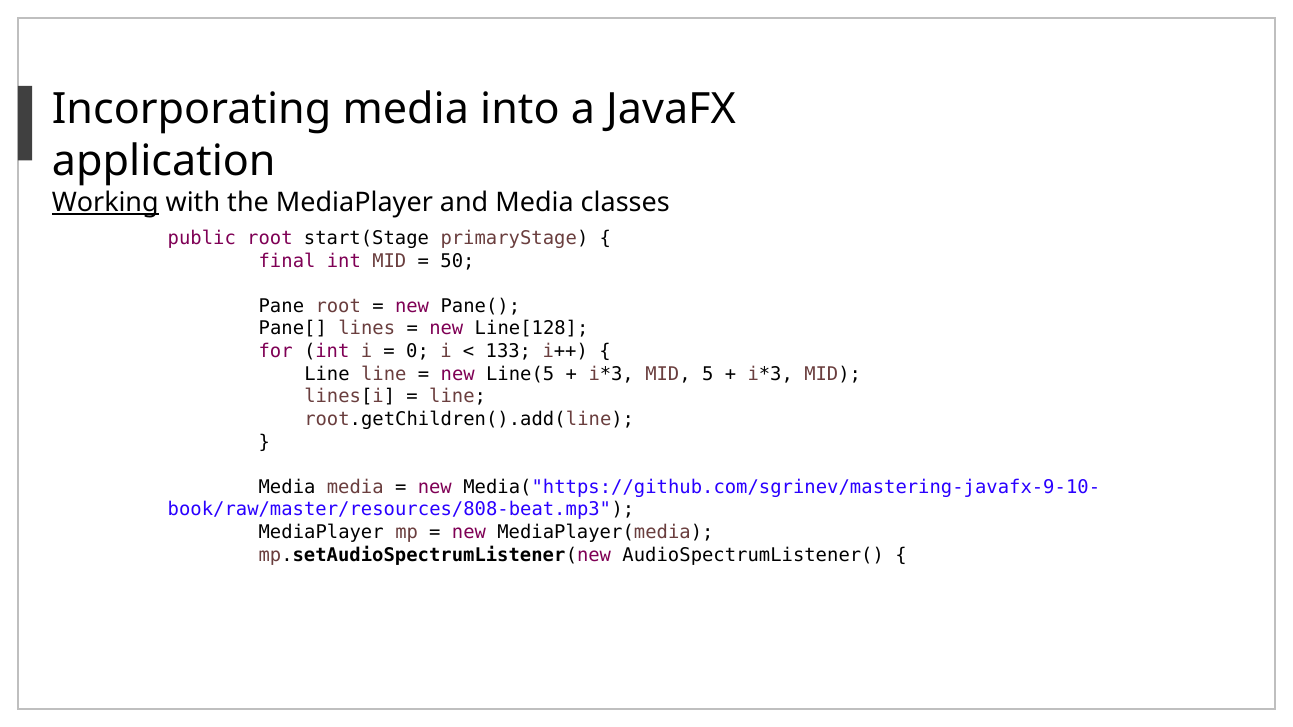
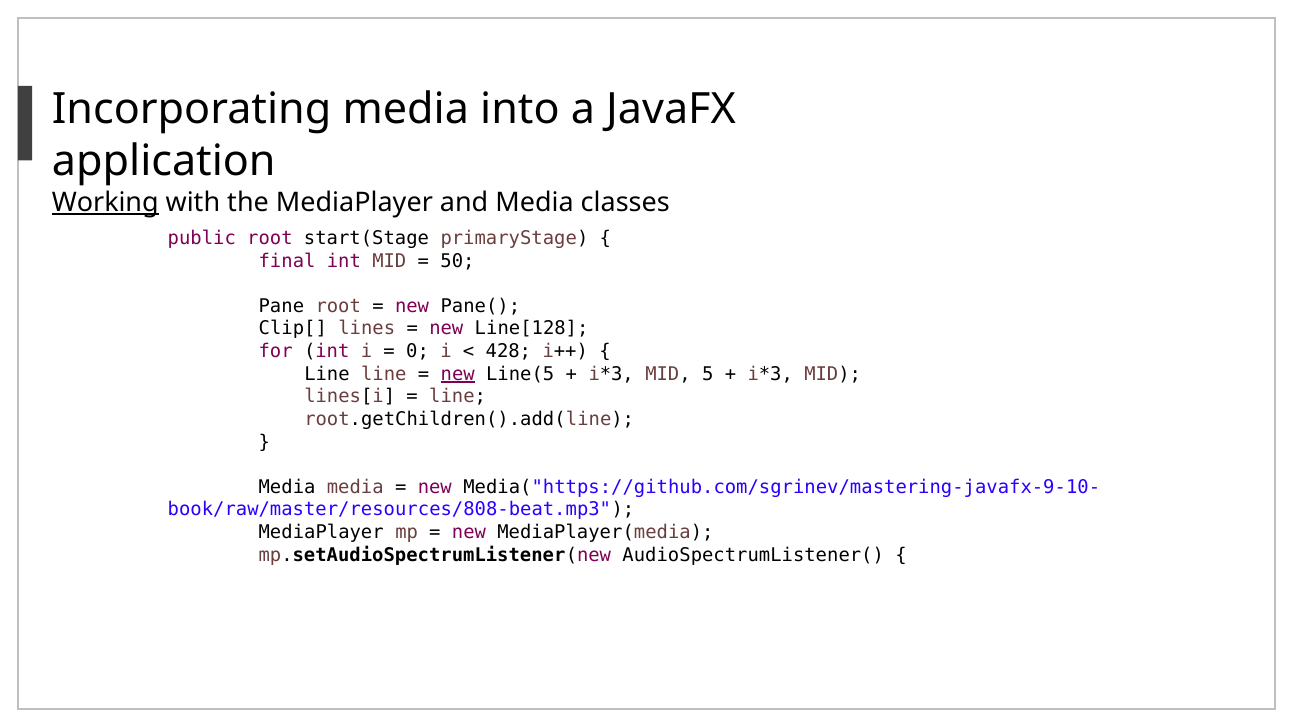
Pane[: Pane[ -> Clip[ (293, 329)
133: 133 -> 428 (508, 351)
new underline: none -> present (458, 374)
